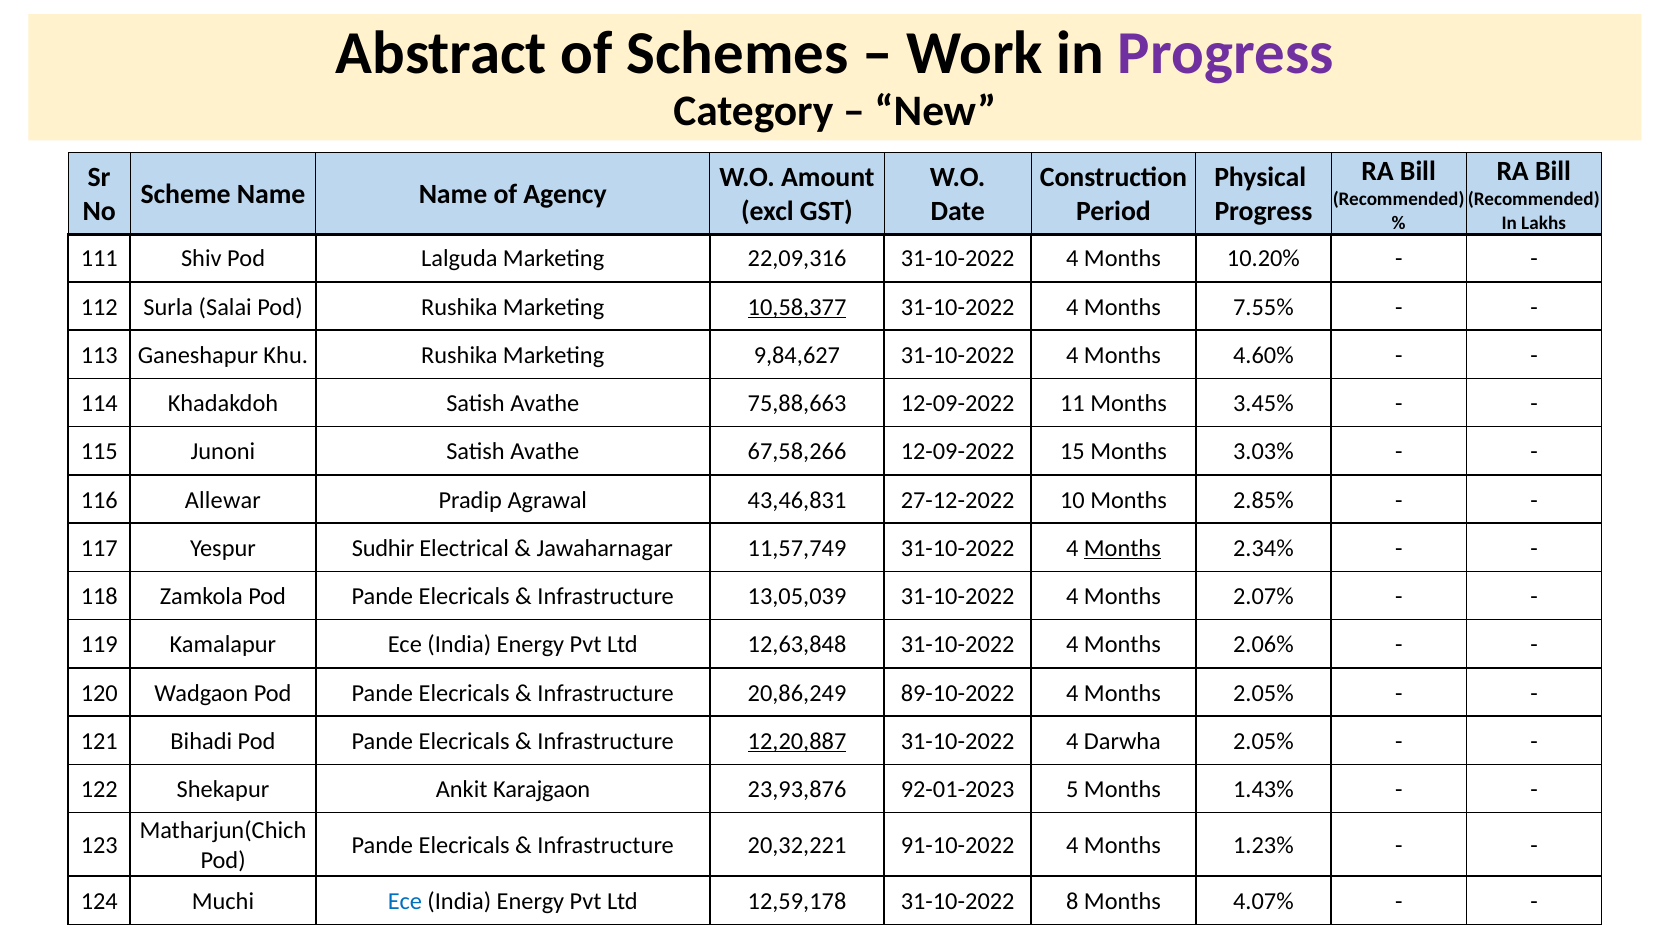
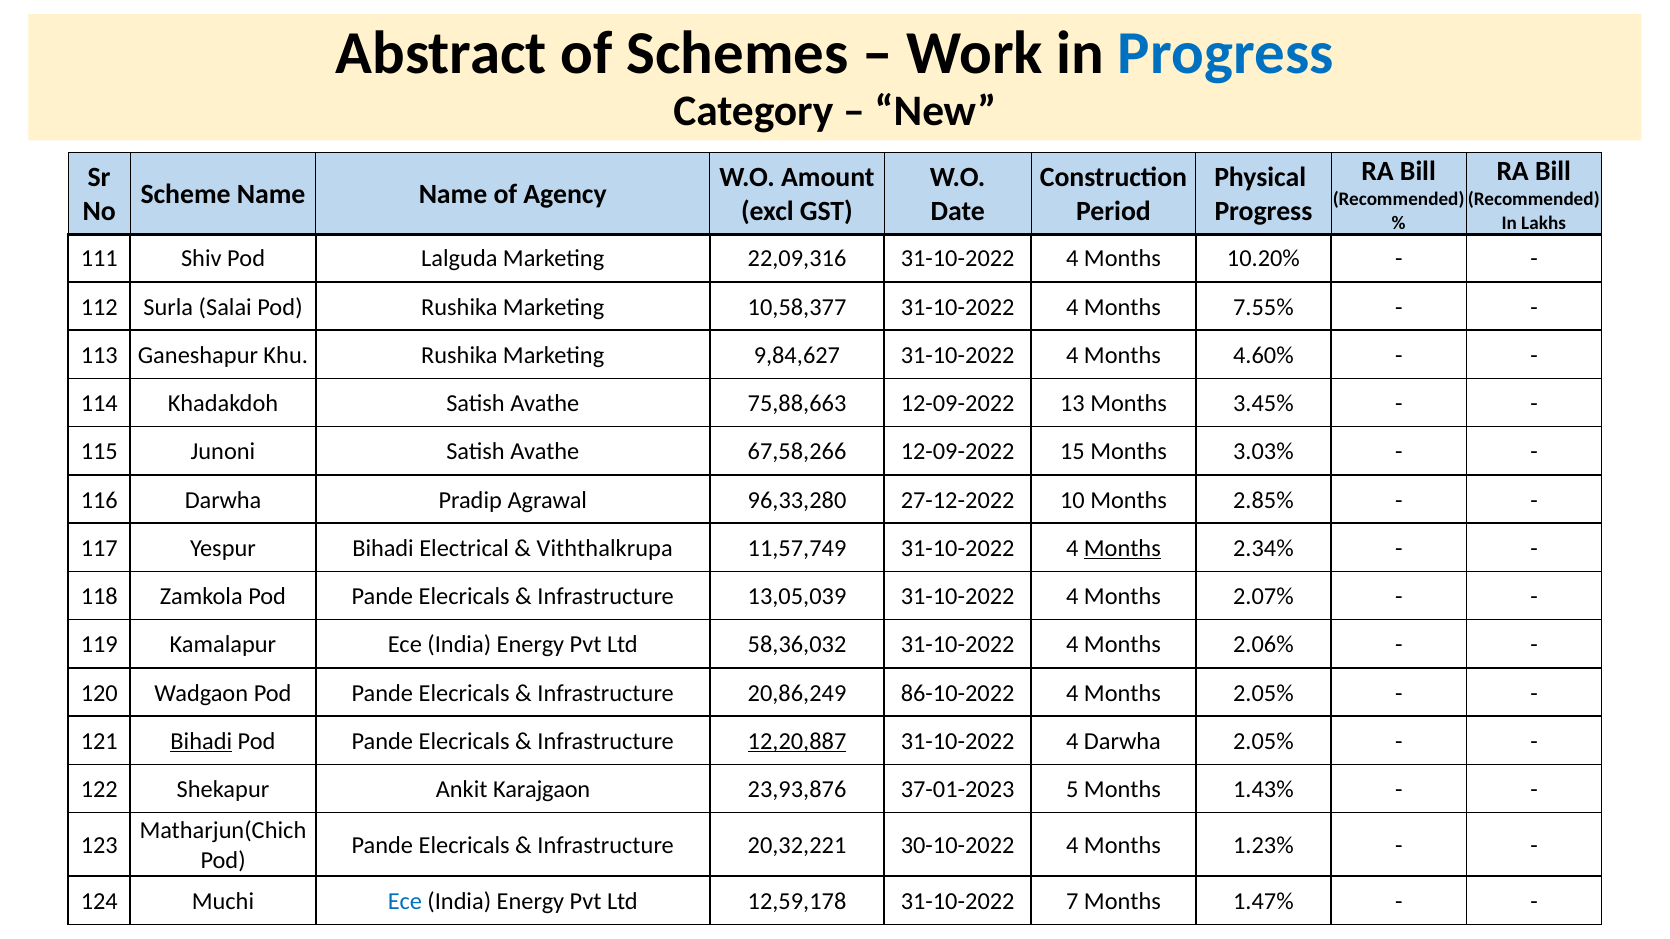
Progress colour: purple -> blue (1226, 54)
10,58,377 underline: present -> none (797, 307)
11: 11 -> 13 (1072, 404)
116 Allewar: Allewar -> Darwha (223, 500)
43,46,831: 43,46,831 -> 96,33,280 (797, 500)
Yespur Sudhir: Sudhir -> Bihadi (383, 548)
Jawaharnagar: Jawaharnagar -> Viththalkrupa (605, 548)
12,63,848: 12,63,848 -> 58,36,032 (797, 645)
89-10-2022: 89-10-2022 -> 86-10-2022 (958, 693)
Bihadi underline: none -> present (201, 742)
92-01-2023: 92-01-2023 -> 37-01-2023 (958, 790)
91-10-2022: 91-10-2022 -> 30-10-2022 (958, 846)
8: 8 -> 7 (1072, 902)
4.07%: 4.07% -> 1.47% (1263, 902)
